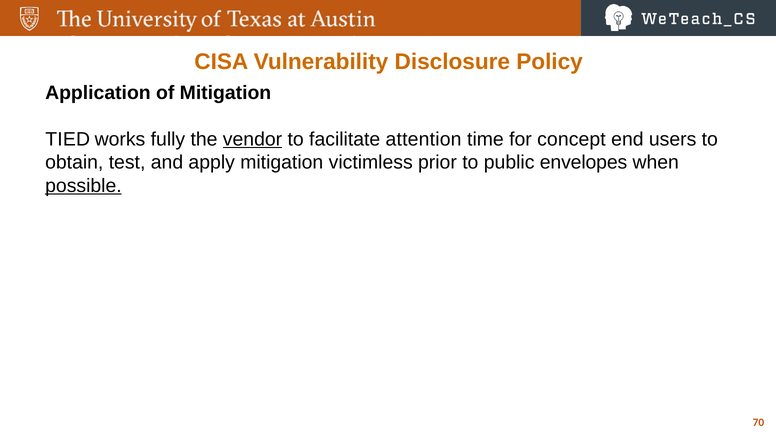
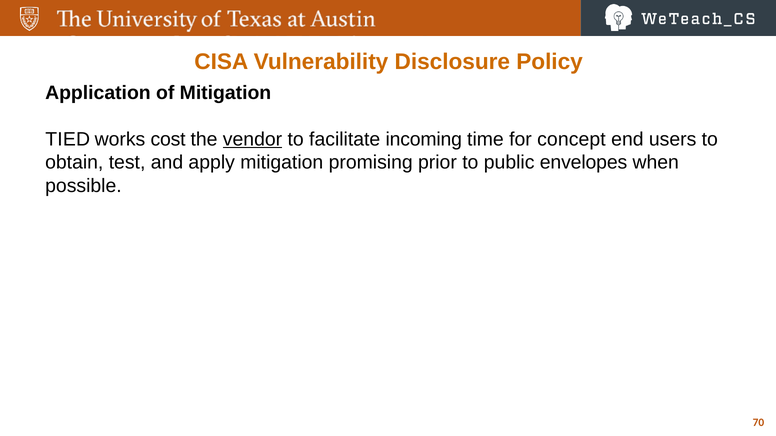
fully: fully -> cost (168, 139)
attention: attention -> incoming (424, 139)
victimless: victimless -> promising (371, 163)
possible underline: present -> none (83, 186)
